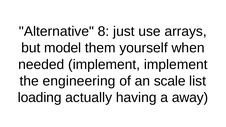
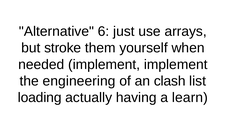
8: 8 -> 6 (104, 31)
model: model -> stroke (63, 48)
scale: scale -> clash (170, 81)
away: away -> learn (190, 98)
